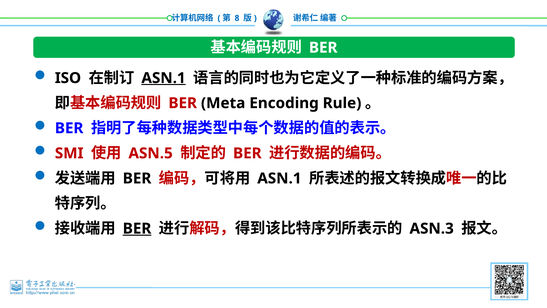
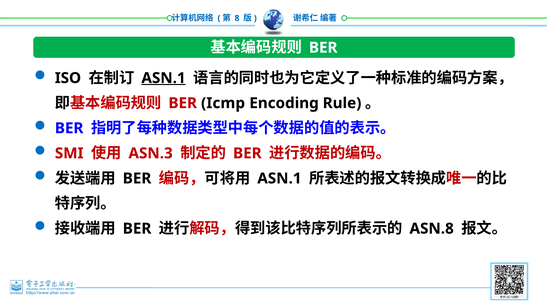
Meta: Meta -> Icmp (223, 103)
ASN.5: ASN.5 -> ASN.3 (151, 153)
BER underline: present -> none (137, 228)
ASN.3: ASN.3 -> ASN.8 (432, 228)
